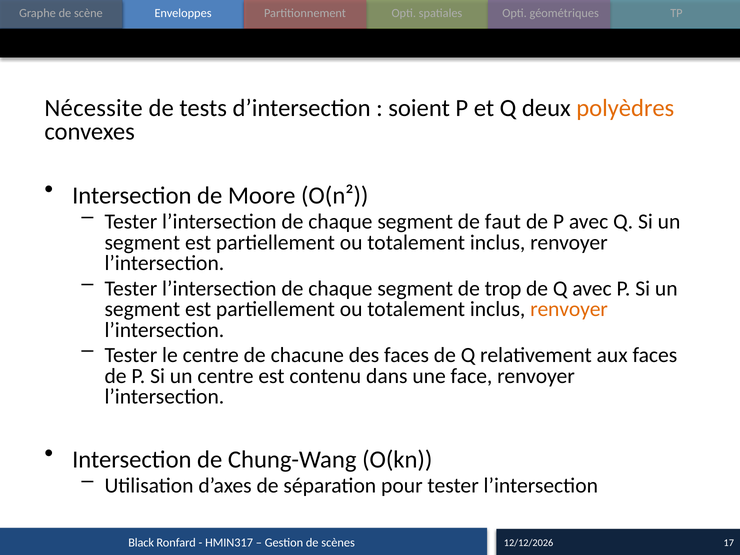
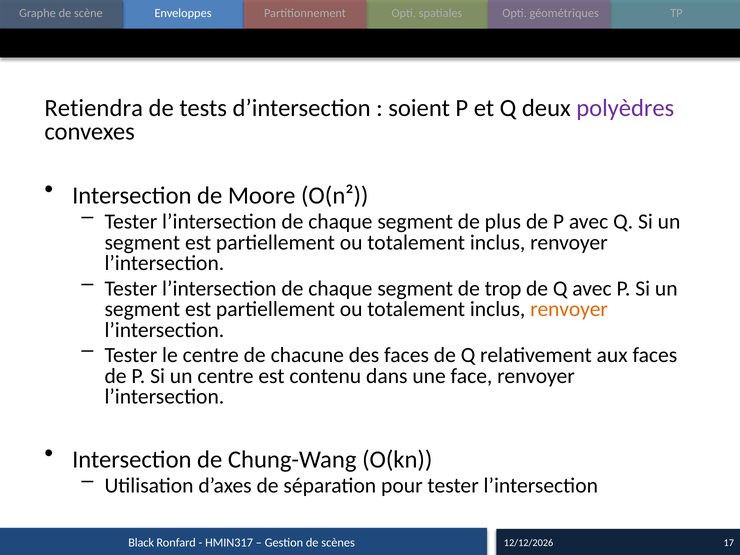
Nécessite: Nécessite -> Retiendra (94, 108)
polyèdres colour: orange -> purple (625, 108)
faut: faut -> plus (503, 222)
